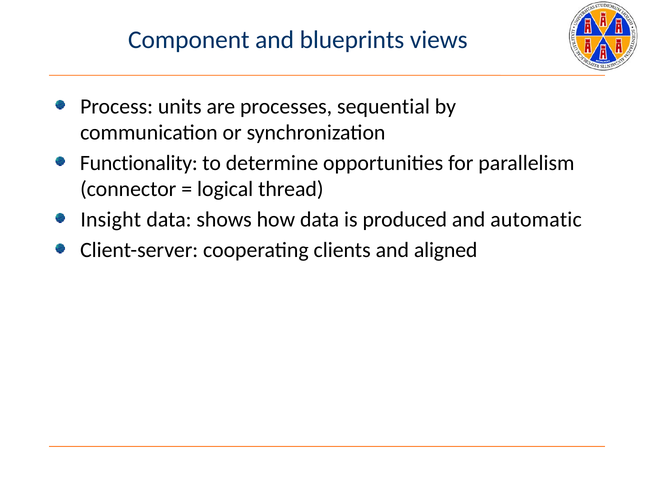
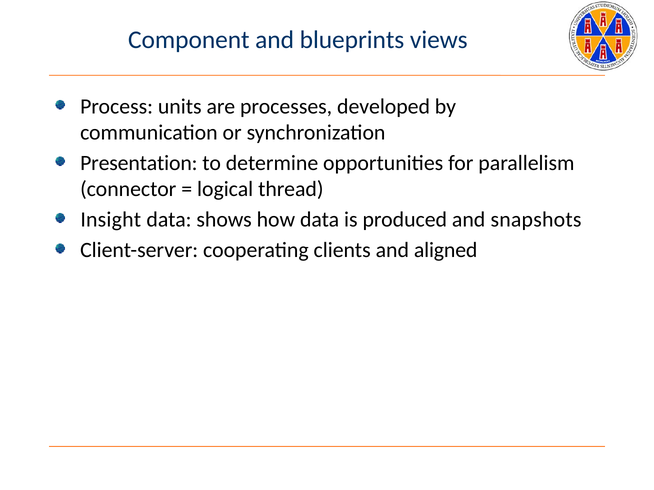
sequential: sequential -> developed (384, 106)
Functionality: Functionality -> Presentation (139, 163)
automatic: automatic -> snapshots (536, 220)
